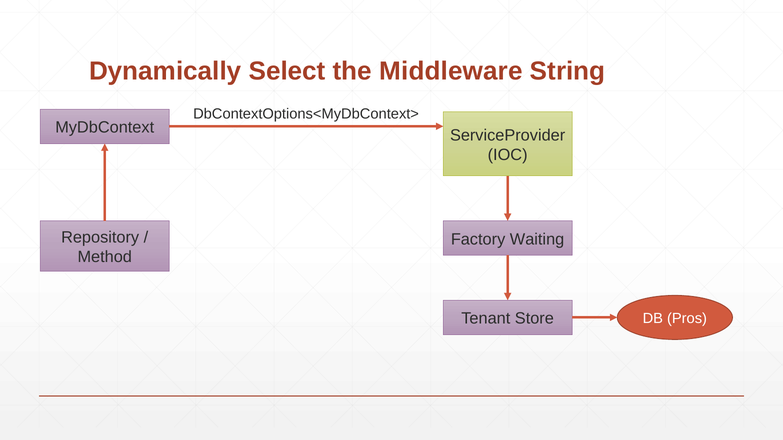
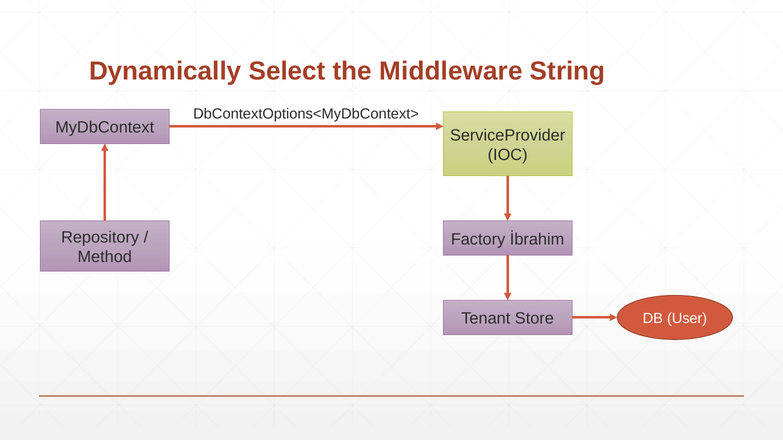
Waiting: Waiting -> İbrahim (537, 239)
Pros: Pros -> User (687, 319)
